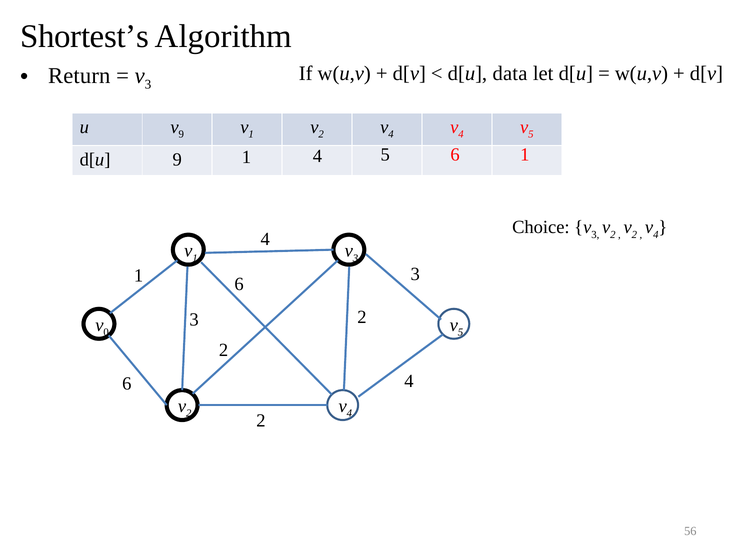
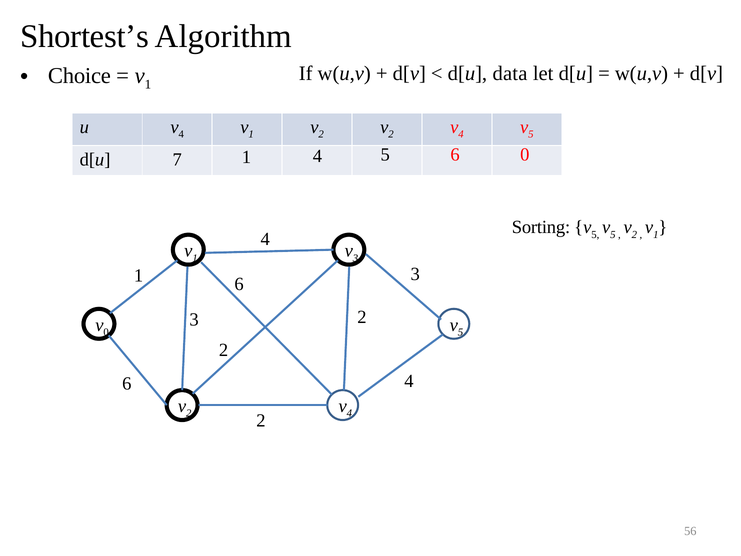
Return: Return -> Choice (79, 76)
3: 3 -> 1 (148, 84)
9: 9 -> 4 (181, 134)
4: 4 -> 2 (391, 134)
6 1: 1 -> 0 (525, 154)
d[u 9: 9 -> 7 (177, 160)
Choice: Choice -> Sorting (541, 227)
3: 3 -> 5 (595, 234)
2: 2 -> 5 (613, 234)
4: 4 -> 1 (656, 234)
